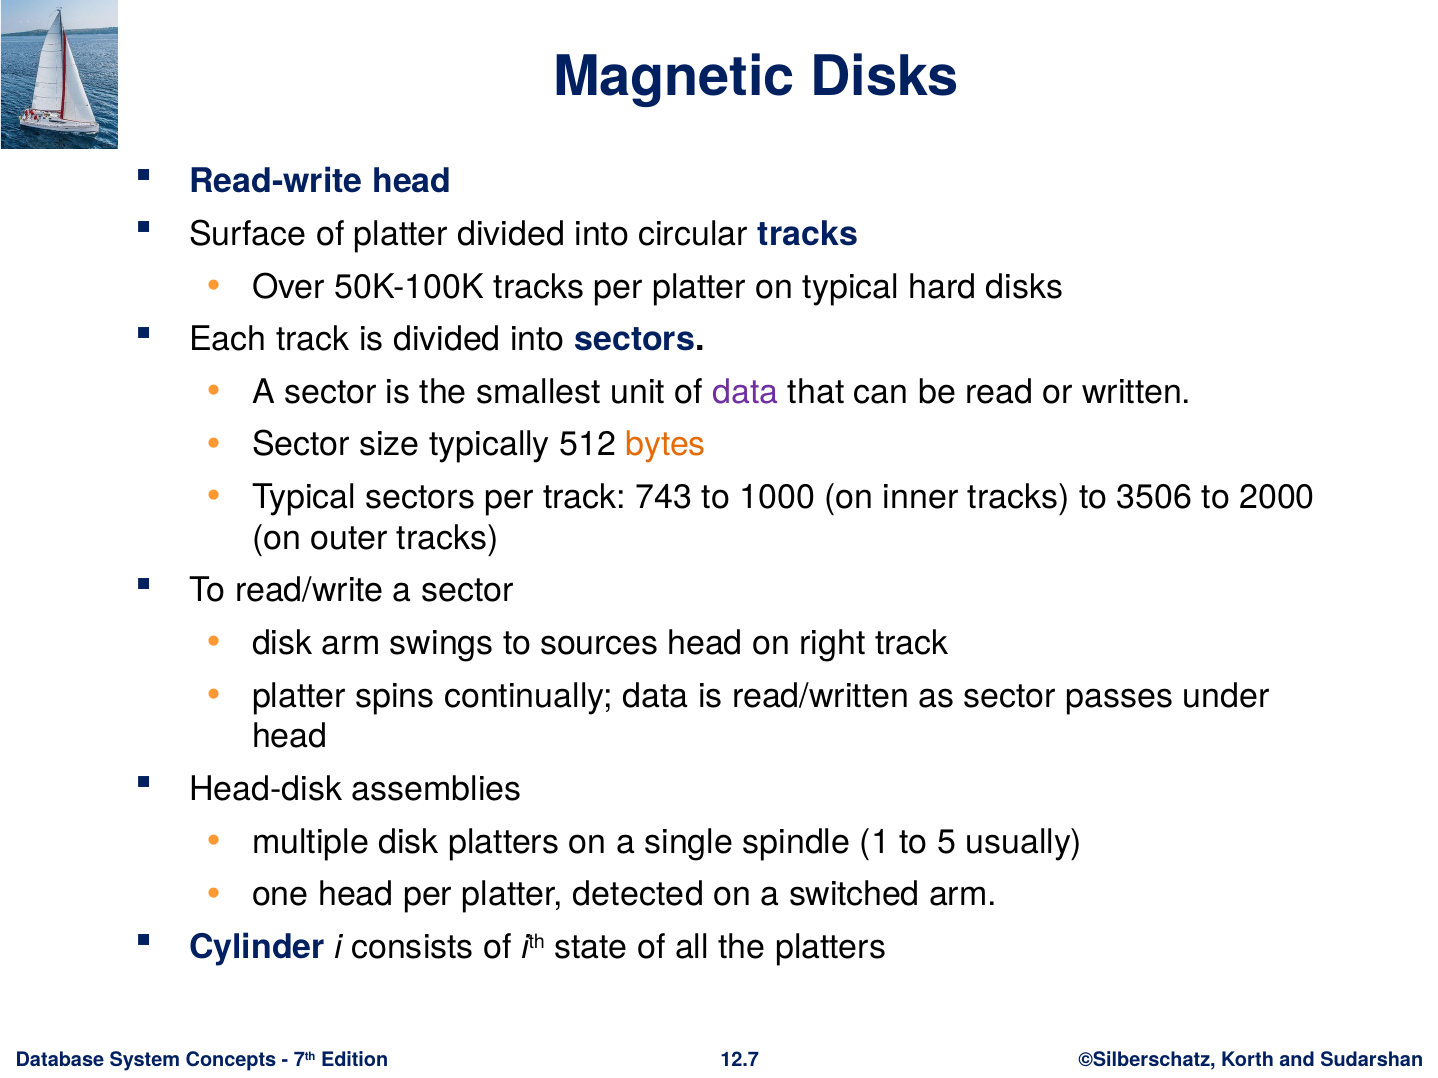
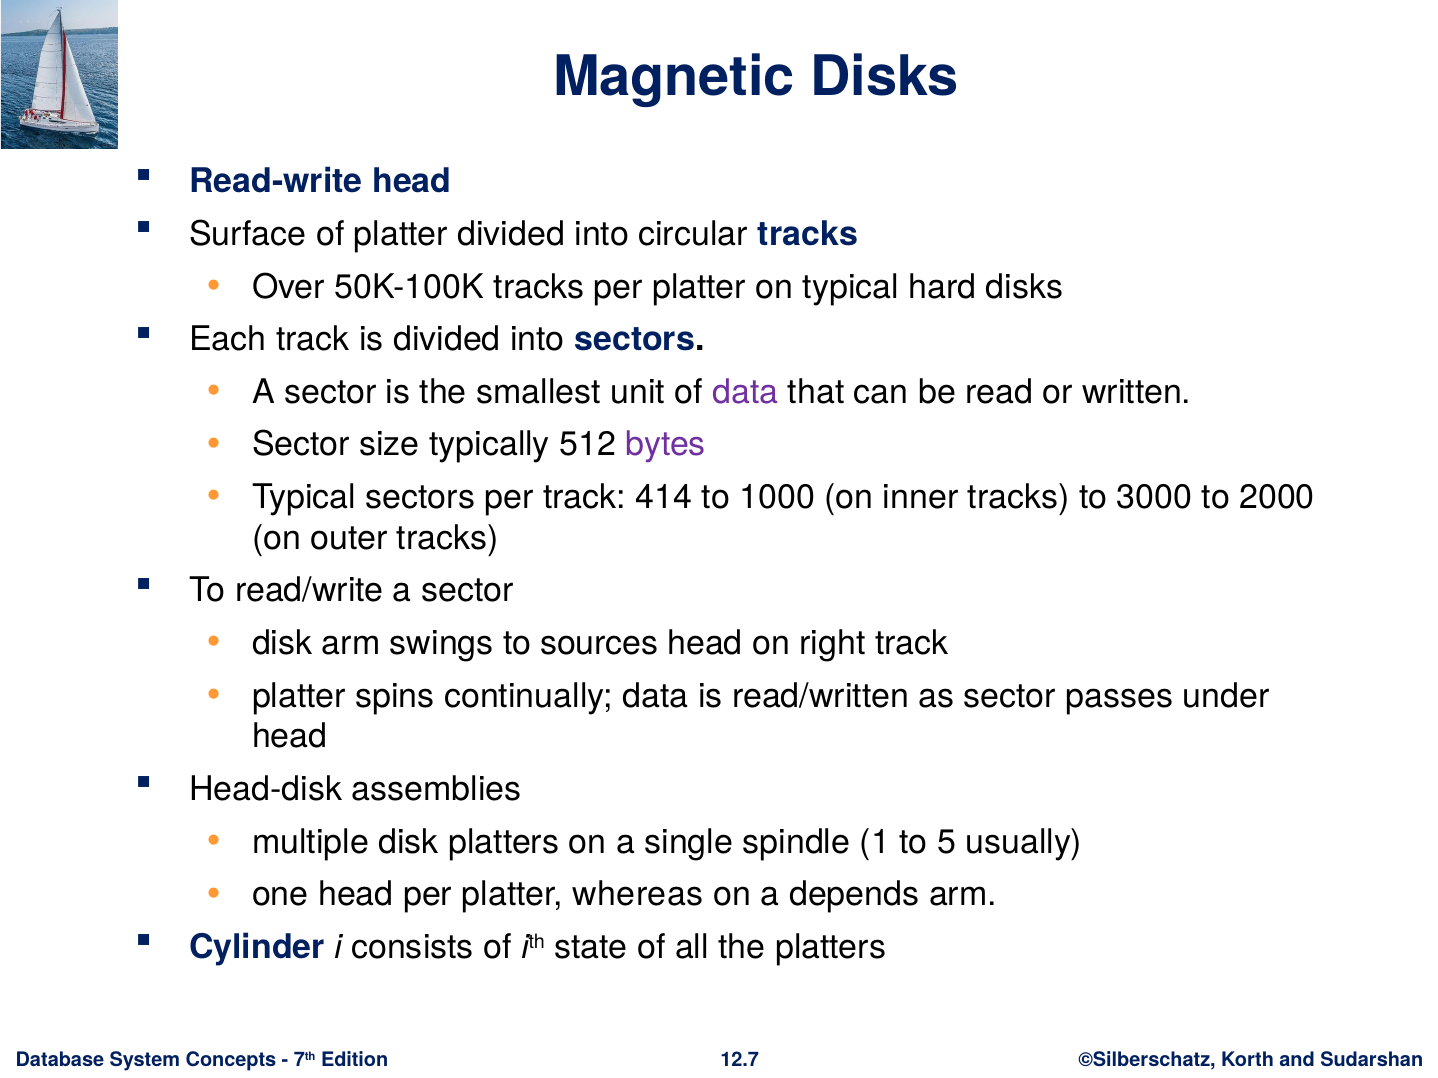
bytes colour: orange -> purple (666, 445)
743: 743 -> 414 (664, 498)
3506: 3506 -> 3000 (1155, 498)
detected: detected -> whereas (638, 895)
switched: switched -> depends (854, 895)
